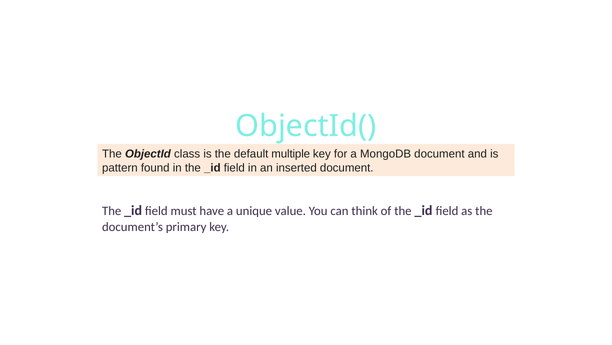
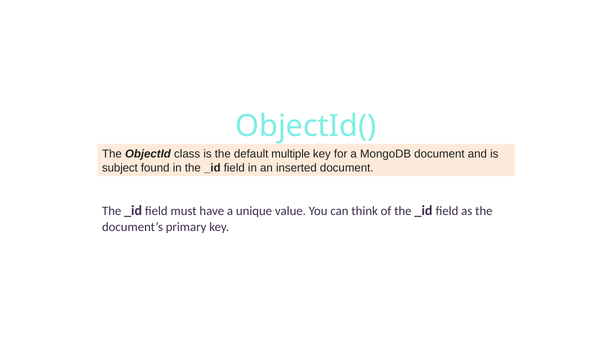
pattern: pattern -> subject (120, 167)
